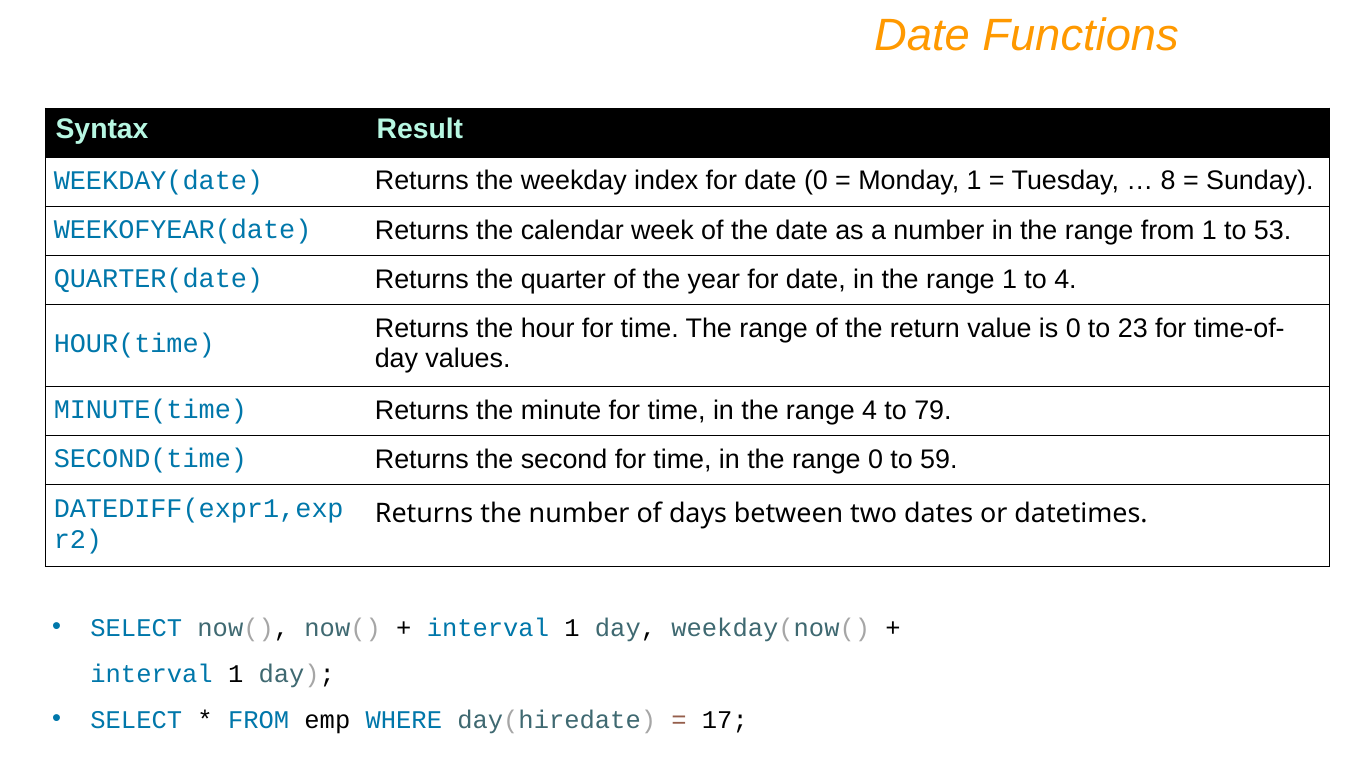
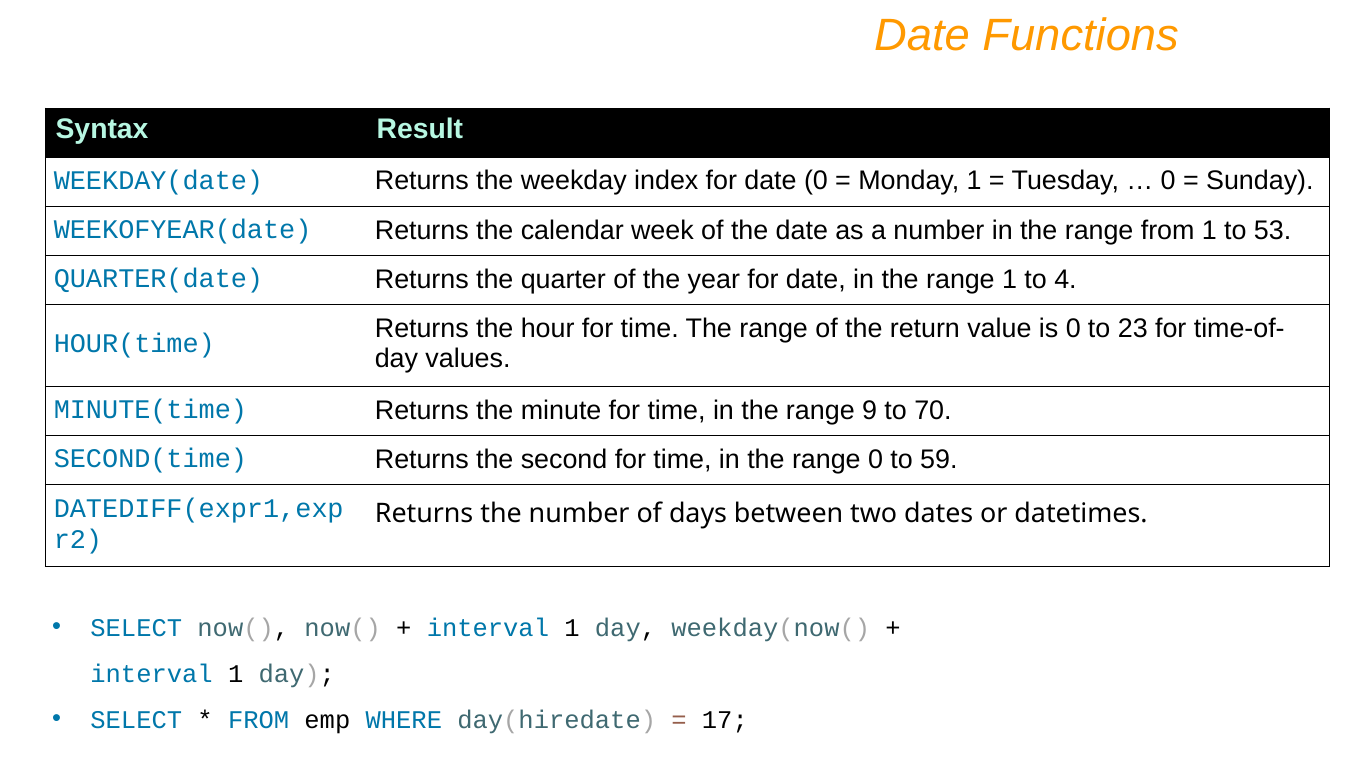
8: 8 -> 0 (1168, 181)
range 4: 4 -> 9 (869, 411)
79: 79 -> 70 (933, 411)
